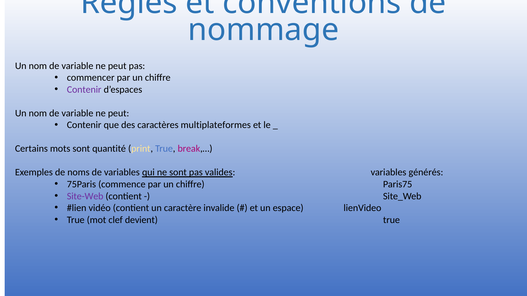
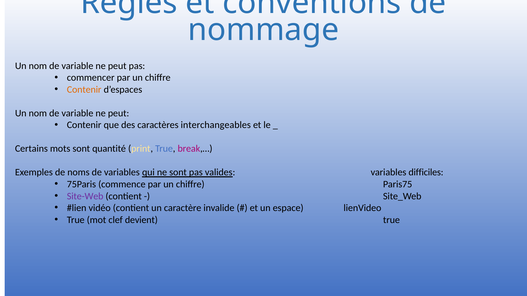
Contenir colour: purple -> orange (84, 90)
multiplateformes: multiplateformes -> interchangeables (216, 125)
générés: générés -> difficiles (426, 173)
